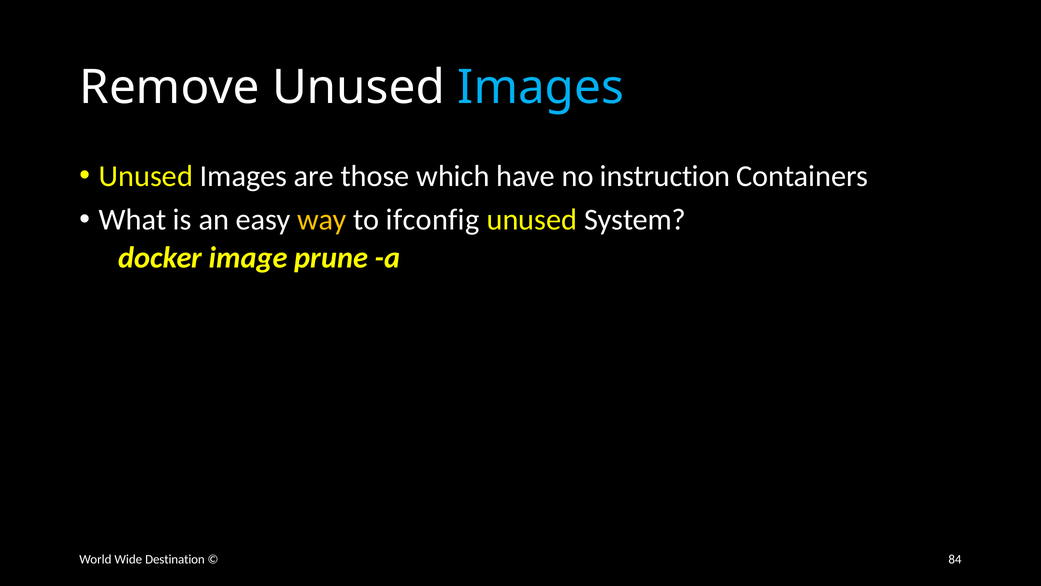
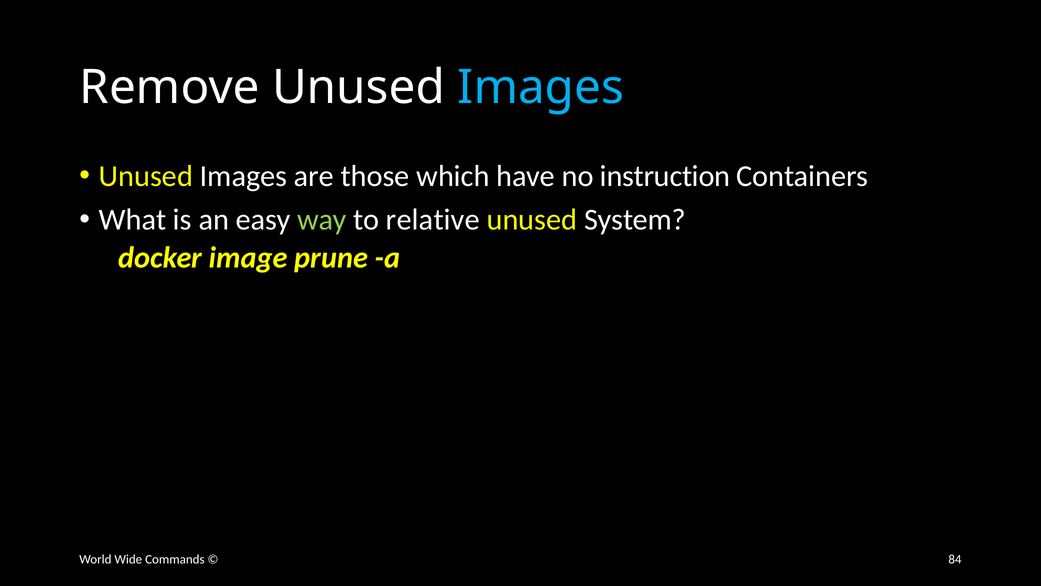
way colour: yellow -> light green (322, 220)
ifconfig: ifconfig -> relative (433, 220)
Destination: Destination -> Commands (175, 559)
